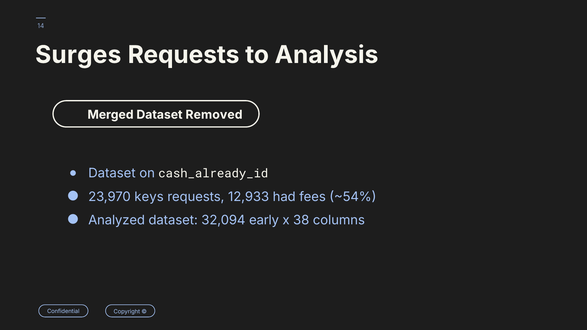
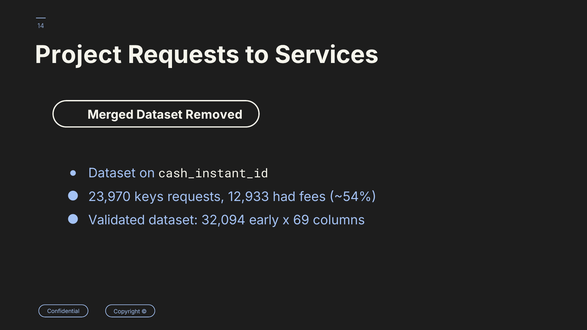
Surges: Surges -> Project (78, 55)
Analysis: Analysis -> Services (327, 55)
cash_already_id: cash_already_id -> cash_instant_id (213, 174)
Analyzed: Analyzed -> Validated (117, 220)
38: 38 -> 69 (301, 220)
